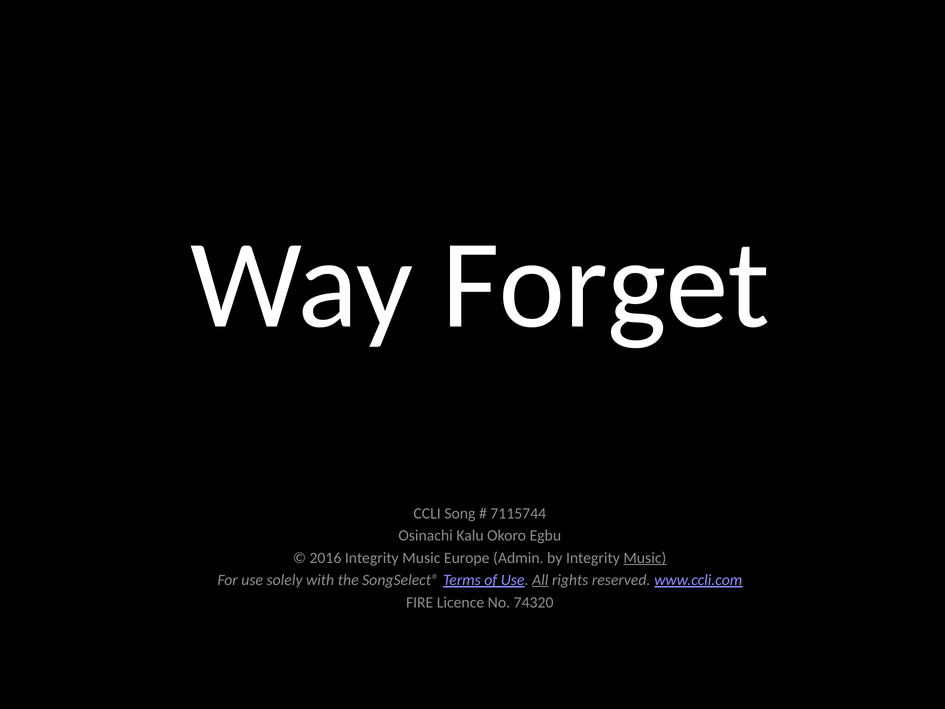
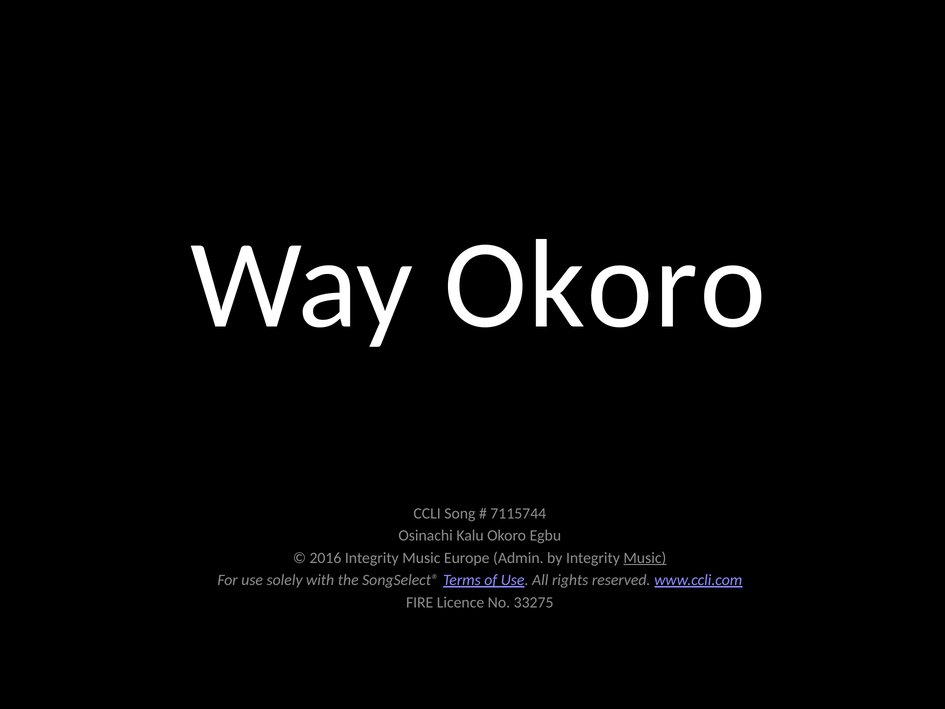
Way Forget: Forget -> Okoro (605, 285)
All underline: present -> none (540, 580)
74320: 74320 -> 33275 (534, 602)
